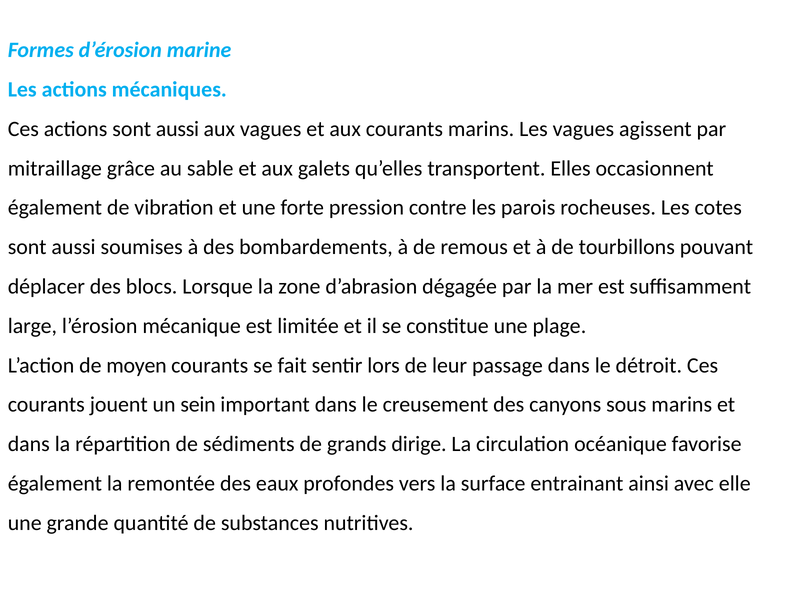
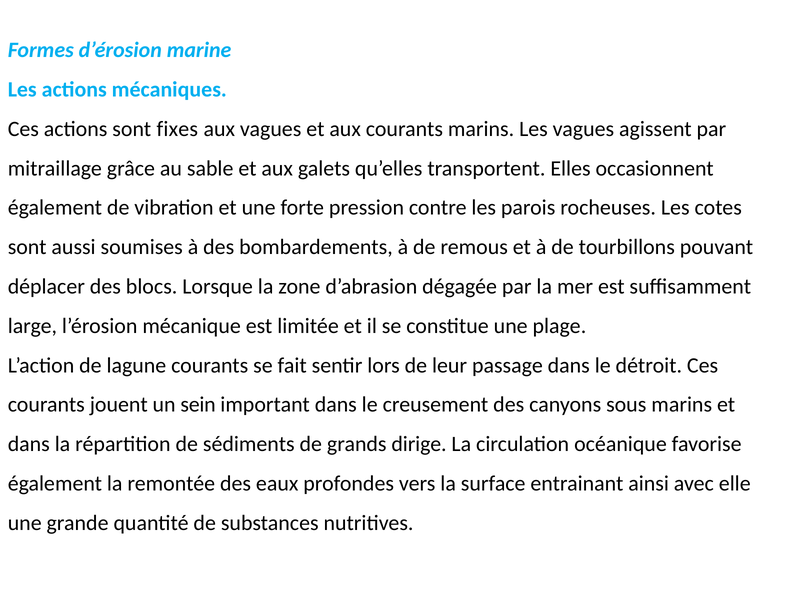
actions sont aussi: aussi -> fixes (177, 129)
moyen: moyen -> lagune (136, 365)
